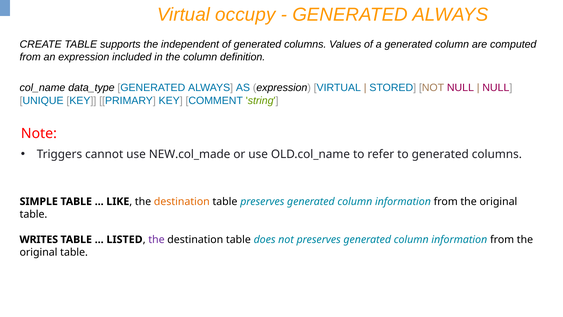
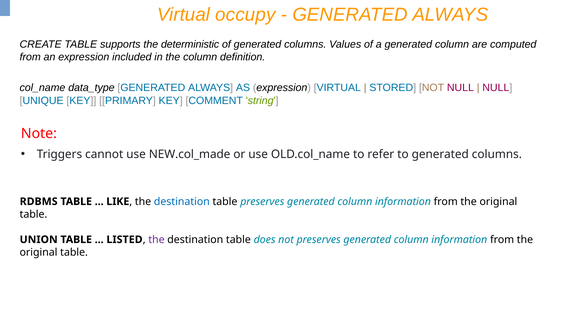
independent: independent -> deterministic (190, 44)
SIMPLE: SIMPLE -> RDBMS (39, 201)
destination colour: orange -> blue (182, 201)
WRITES: WRITES -> UNION (39, 239)
